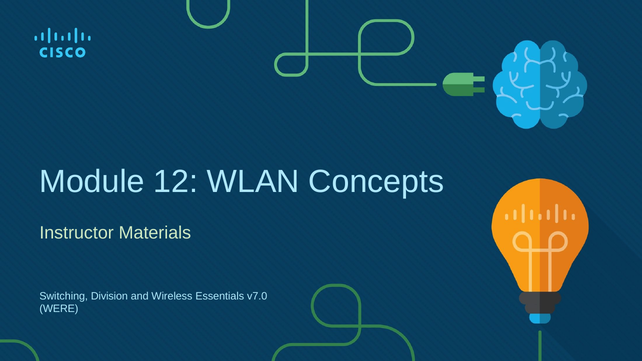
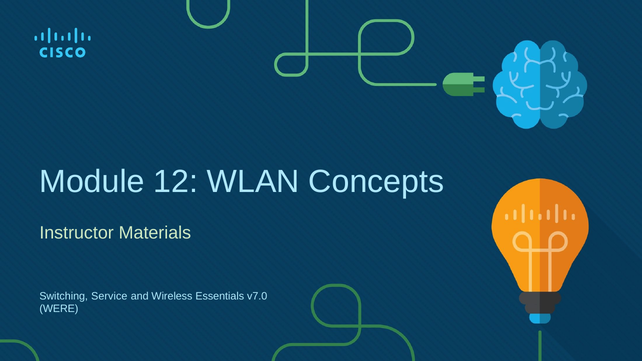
Division: Division -> Service (109, 296)
